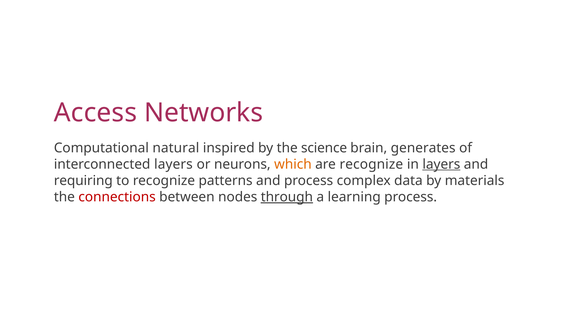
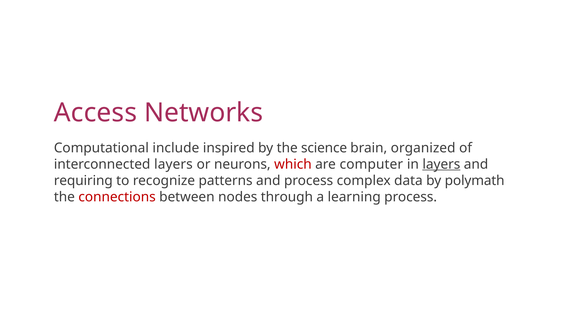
natural: natural -> include (176, 148)
generates: generates -> organized (423, 148)
which colour: orange -> red (293, 164)
are recognize: recognize -> computer (371, 164)
materials: materials -> polymath (475, 180)
through underline: present -> none (287, 197)
